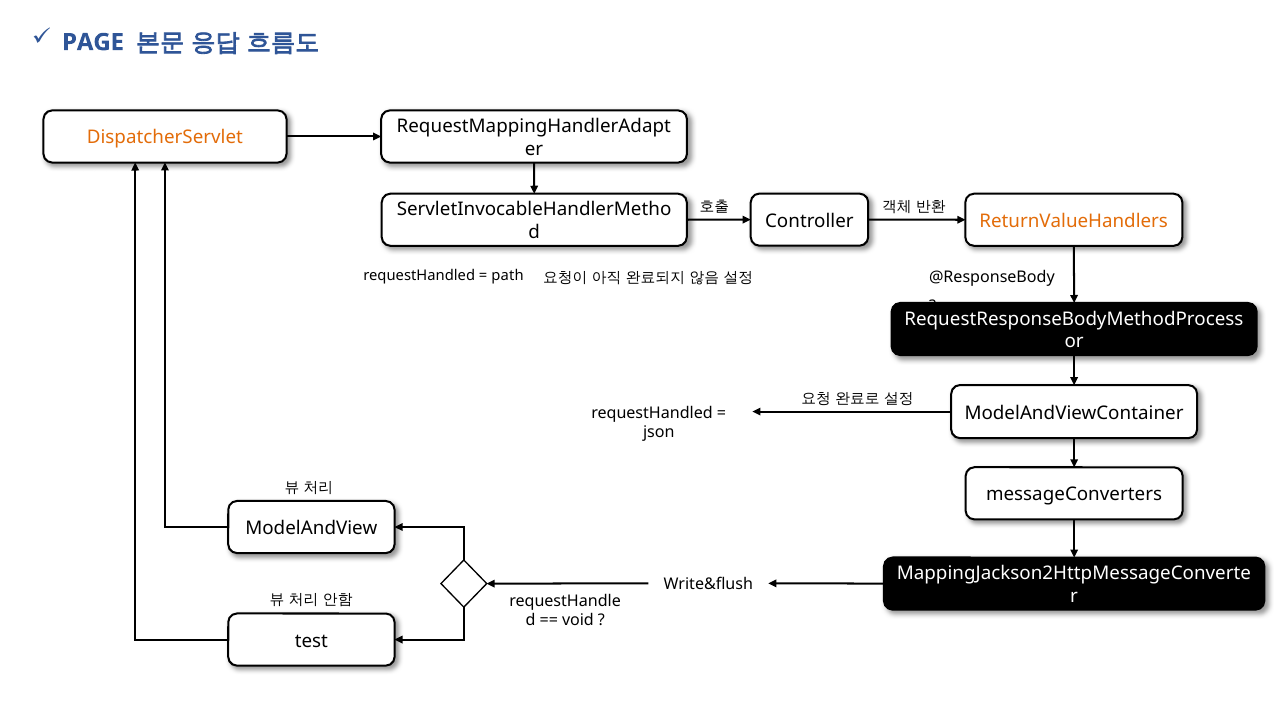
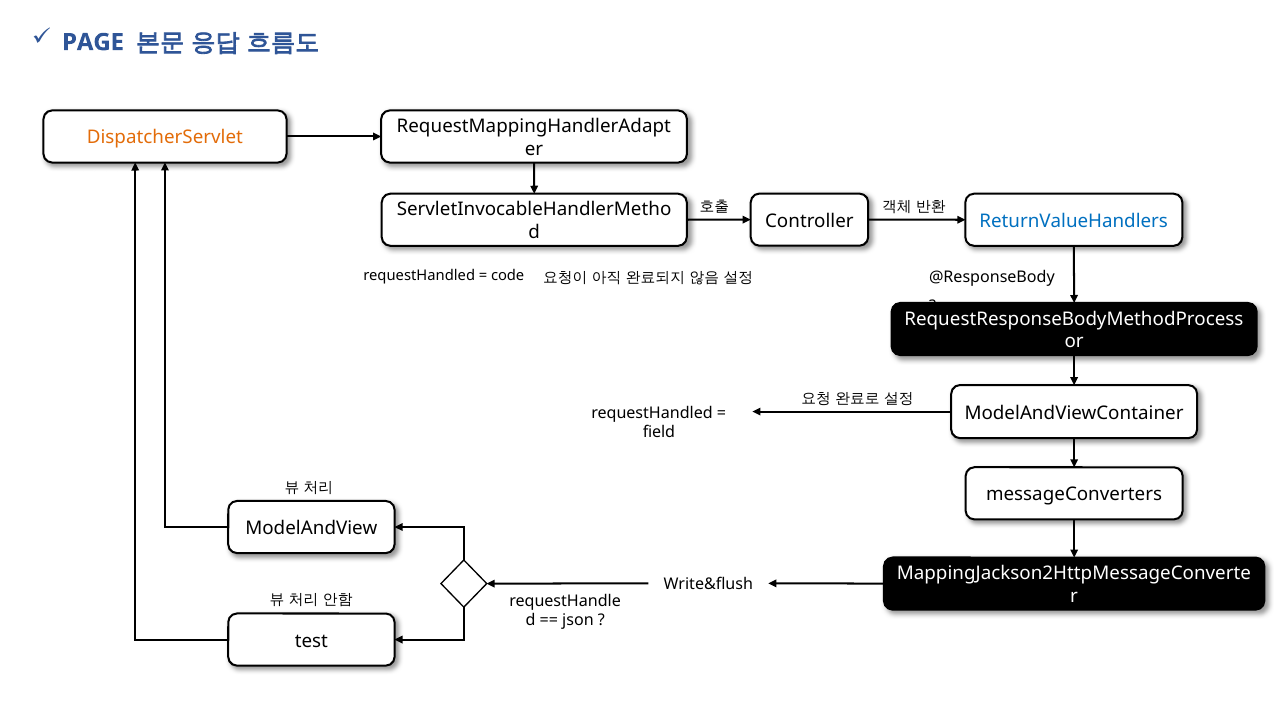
ReturnValueHandlers colour: orange -> blue (1074, 221)
path: path -> code (508, 276)
json: json -> field (659, 433)
void: void -> json (578, 620)
